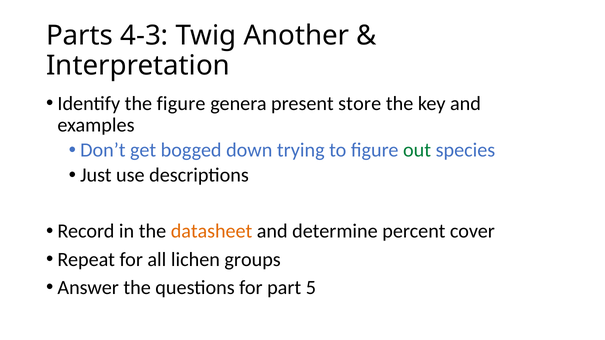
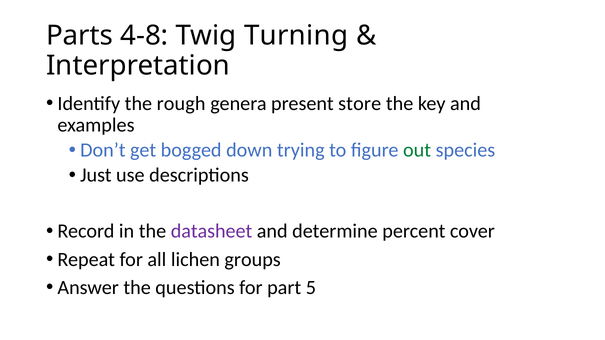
4-3: 4-3 -> 4-8 (144, 36)
Another: Another -> Turning (296, 36)
the figure: figure -> rough (181, 104)
datasheet colour: orange -> purple (212, 232)
